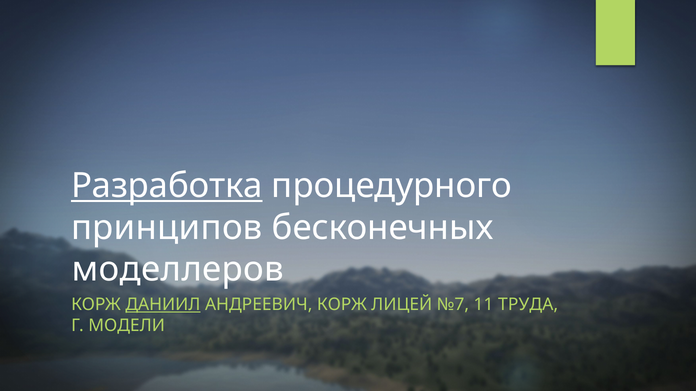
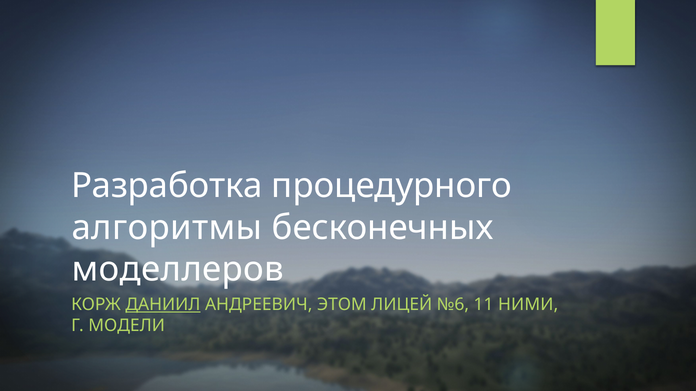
Разработка underline: present -> none (167, 186)
принципов: принципов -> алгоритмы (167, 228)
АНДРЕЕВИЧ КОРЖ: КОРЖ -> ЭТОМ (342, 305)
№7: №7 -> №6 (453, 305)
ТРУДА: ТРУДА -> НИМИ (528, 305)
